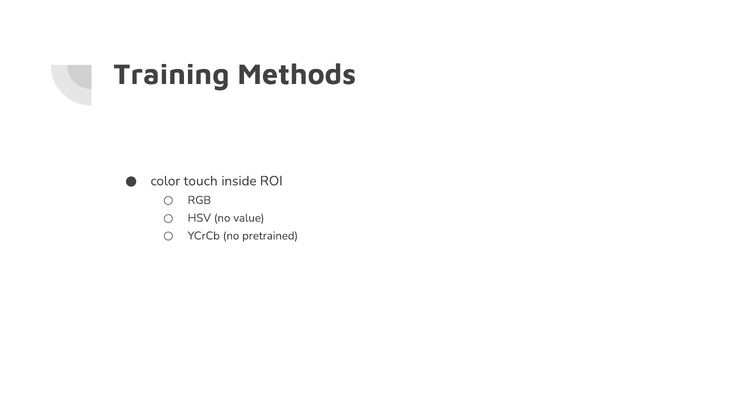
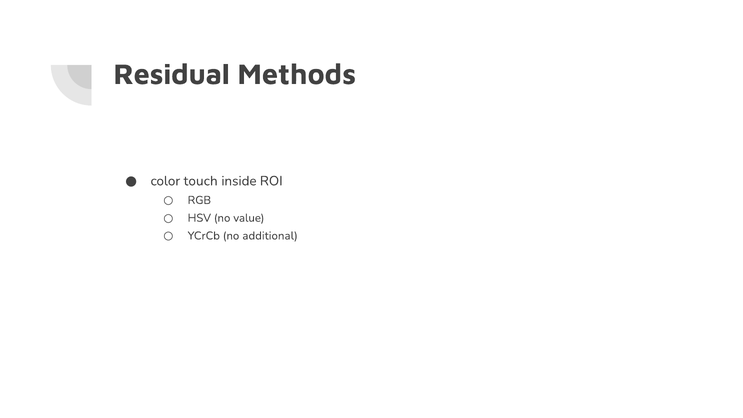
Training: Training -> Residual (172, 74)
pretrained: pretrained -> additional (270, 236)
